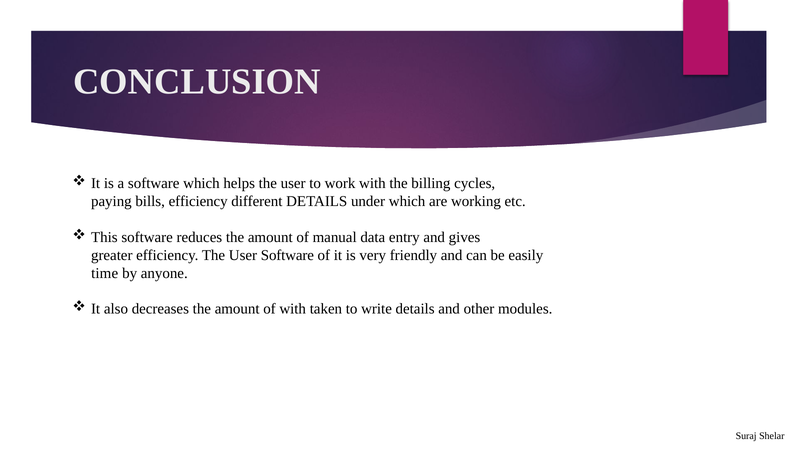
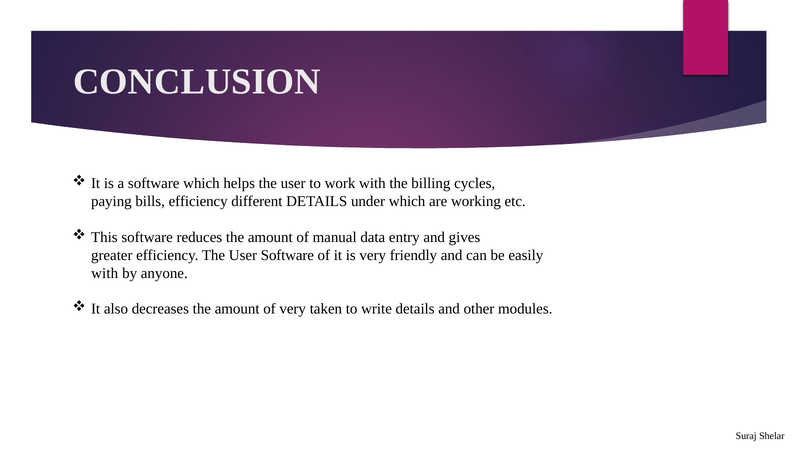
time: time -> with (105, 273)
of with: with -> very (293, 309)
